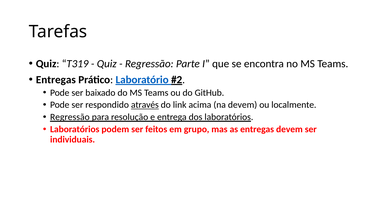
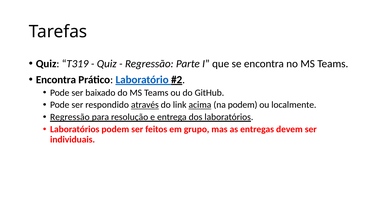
Entregas: Entregas -> Encontra (56, 80)
acima underline: none -> present (200, 105)
na devem: devem -> podem (243, 105)
